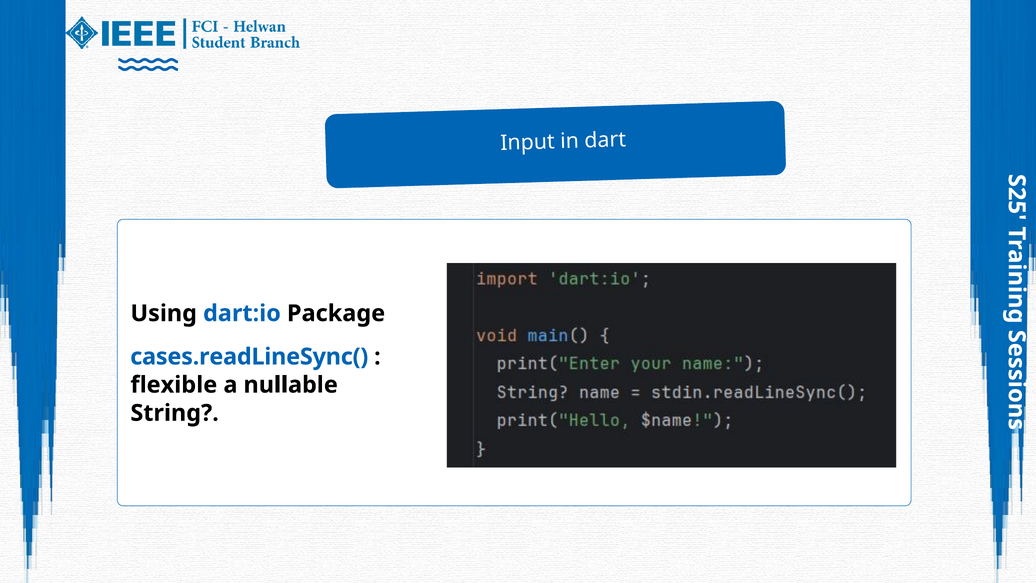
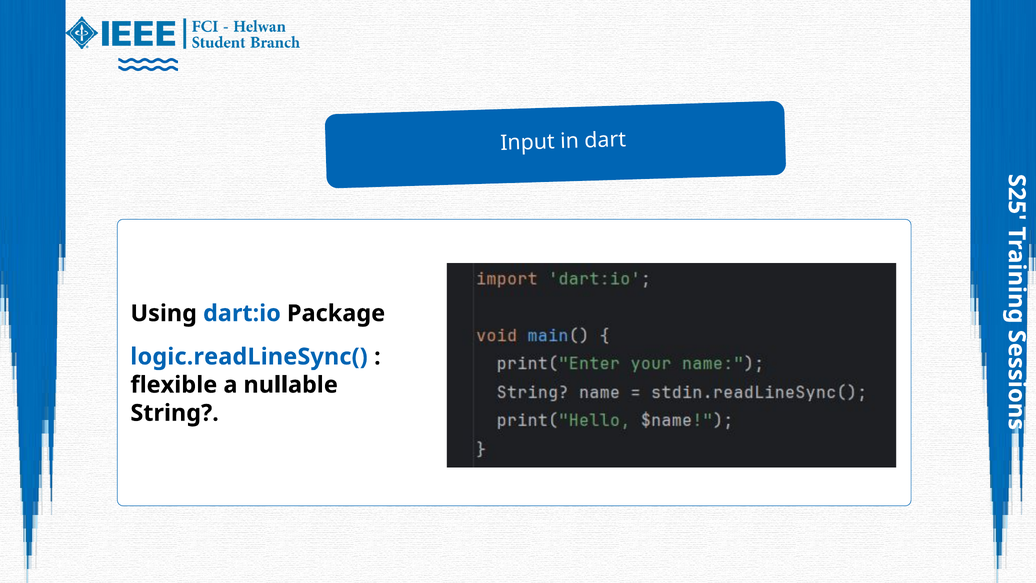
cases.readLineSync(: cases.readLineSync( -> logic.readLineSync( (249, 357)
